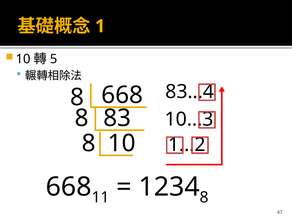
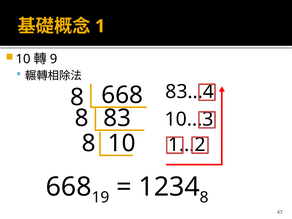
5: 5 -> 9 (54, 59)
11: 11 -> 19 (100, 197)
